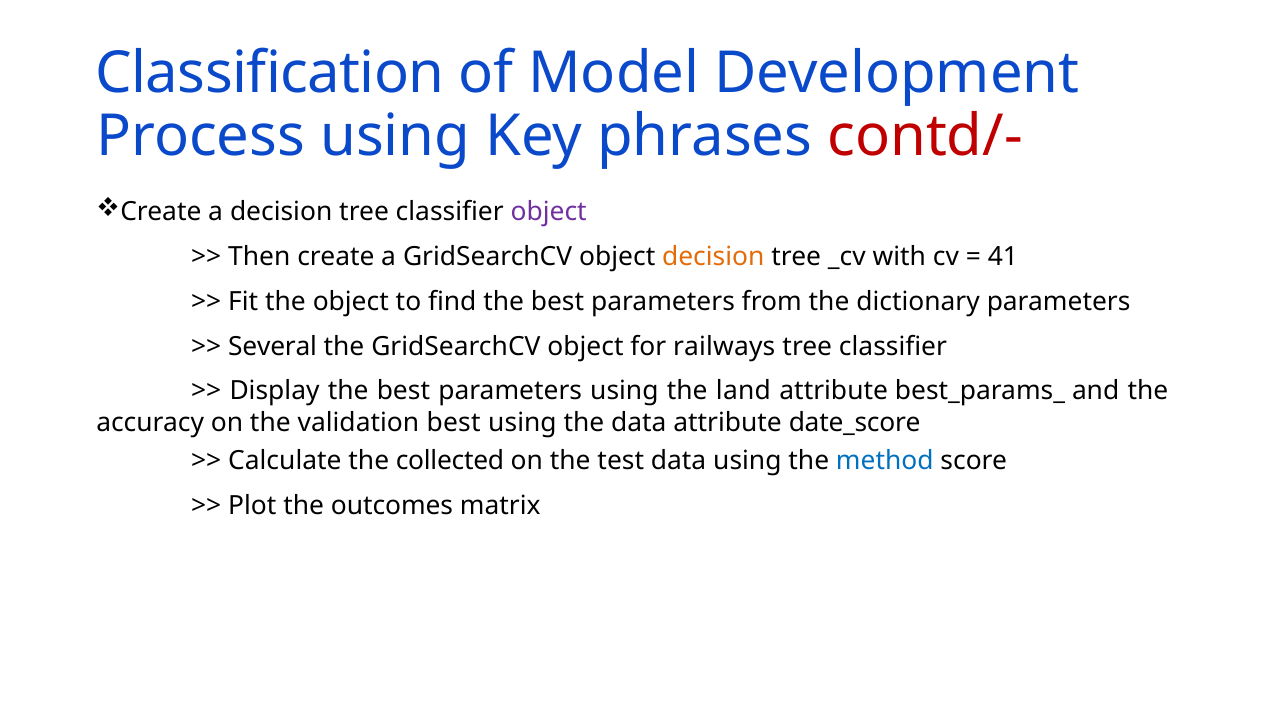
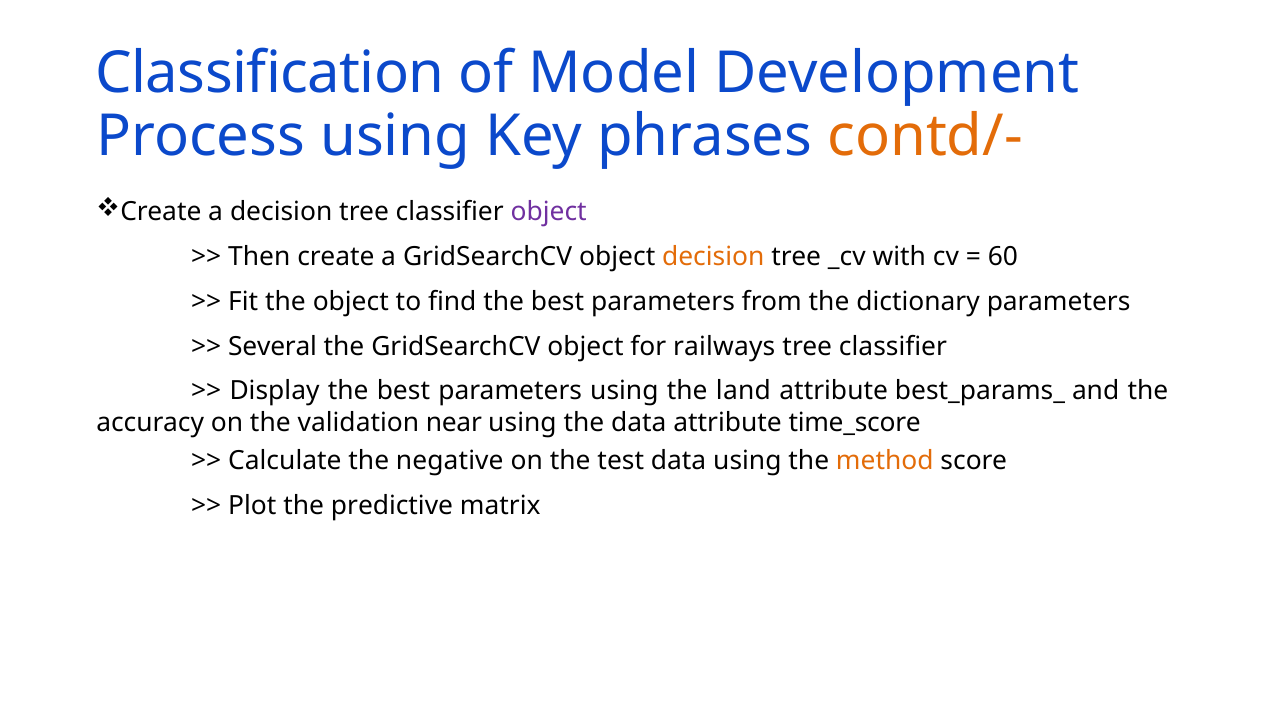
contd/- colour: red -> orange (925, 136)
41: 41 -> 60 (1003, 257)
validation best: best -> near (454, 423)
date_score: date_score -> time_score (855, 423)
collected: collected -> negative (450, 461)
method colour: blue -> orange (885, 461)
outcomes: outcomes -> predictive (392, 506)
